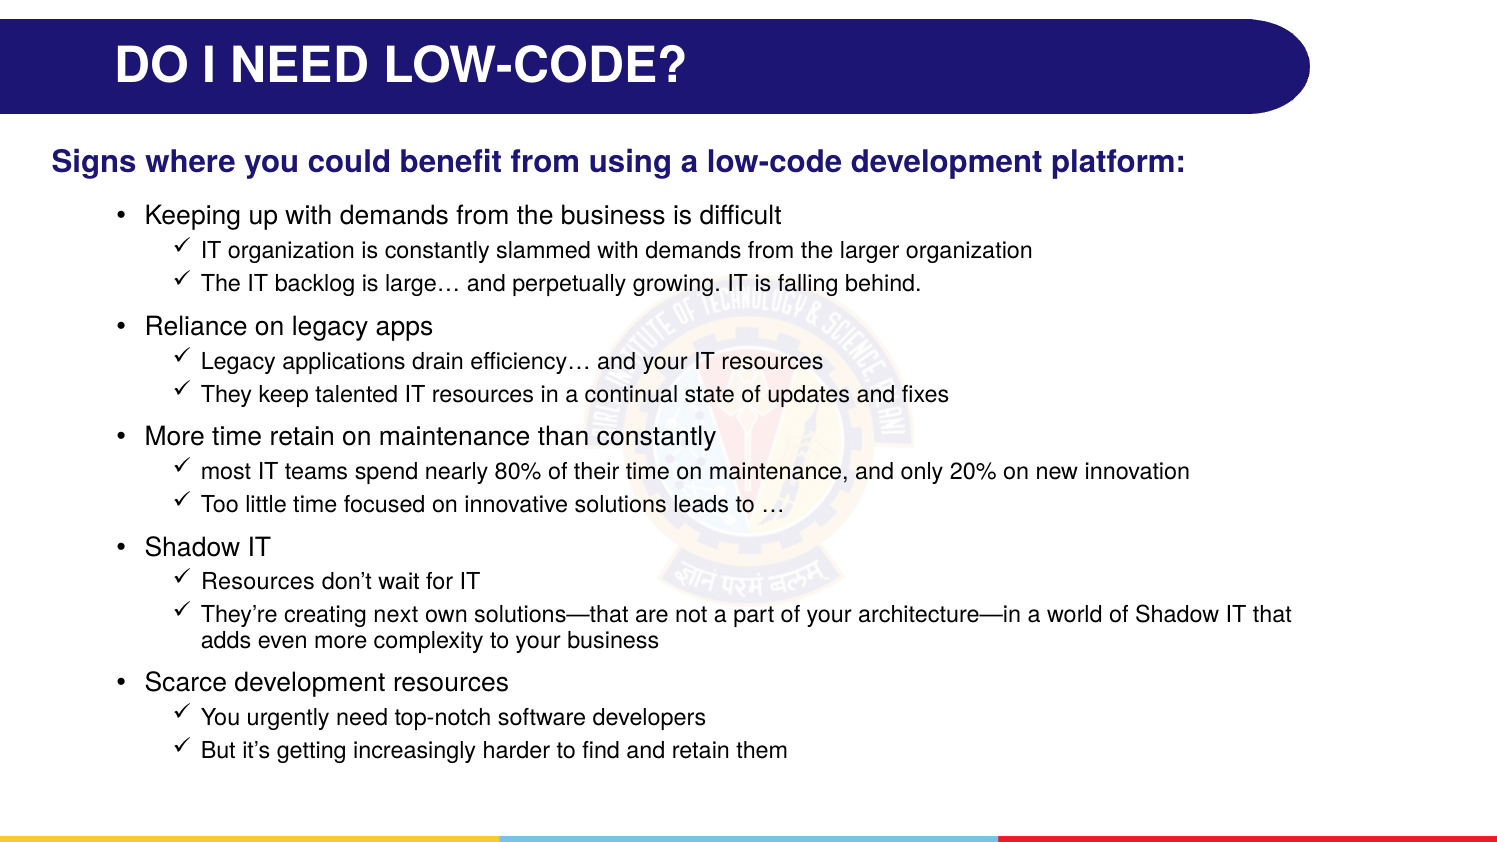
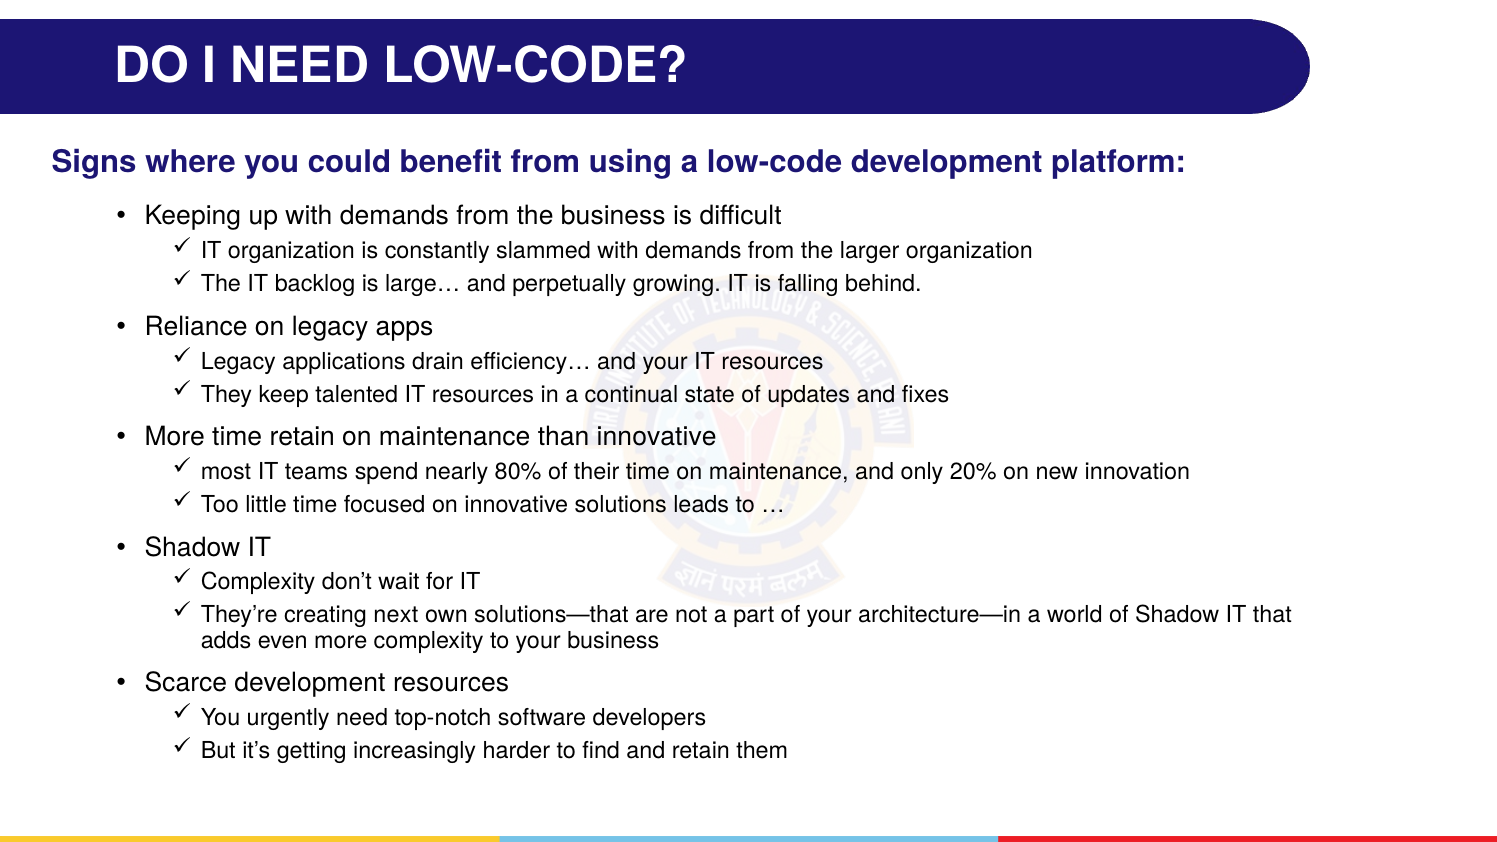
than constantly: constantly -> innovative (657, 437)
Resources: Resources -> Complexity (258, 582)
